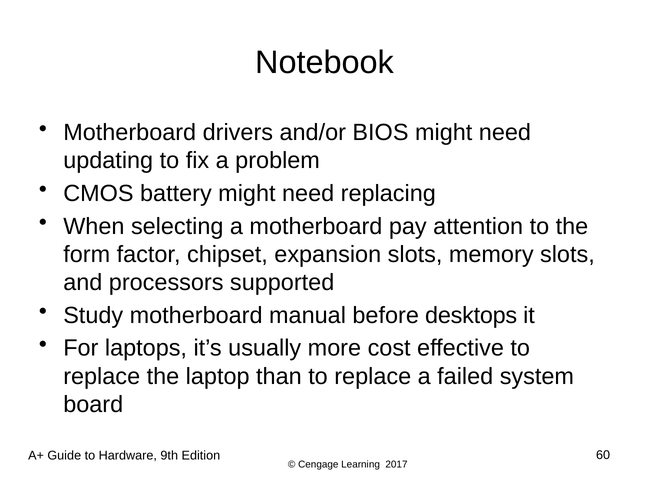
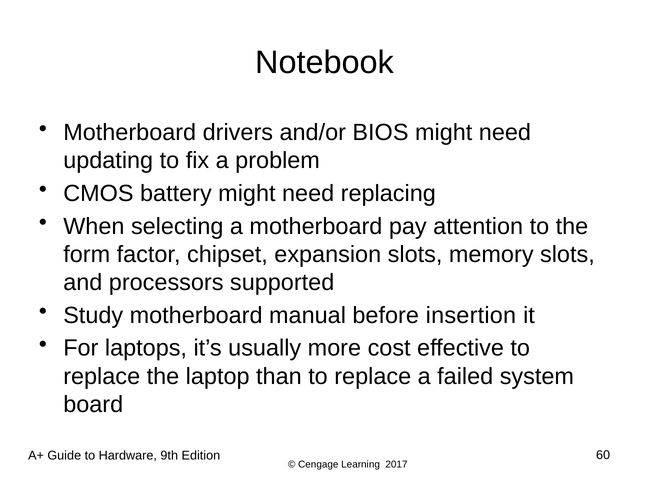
desktops: desktops -> insertion (471, 315)
